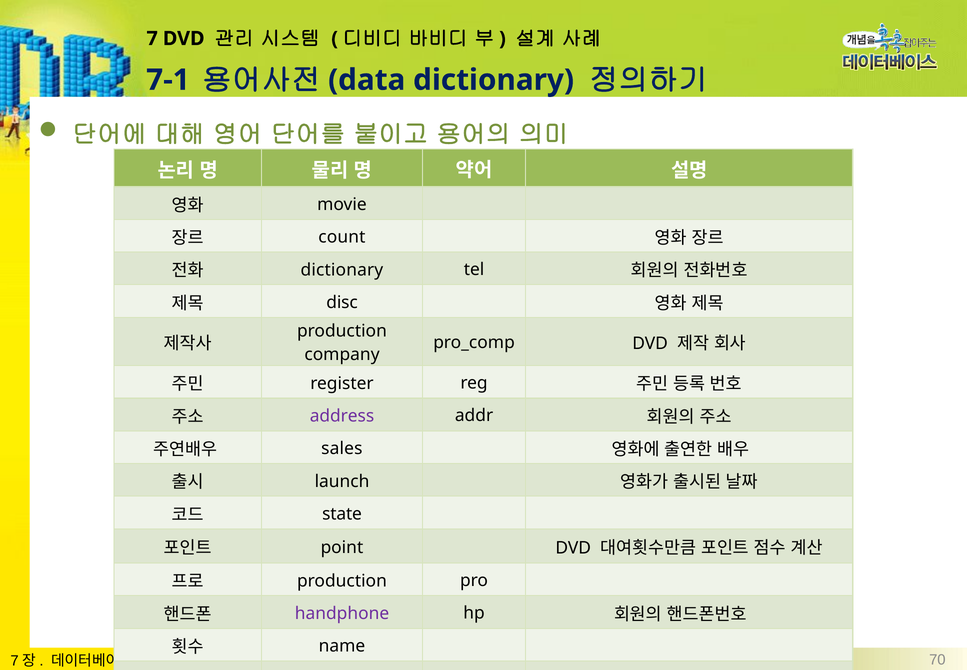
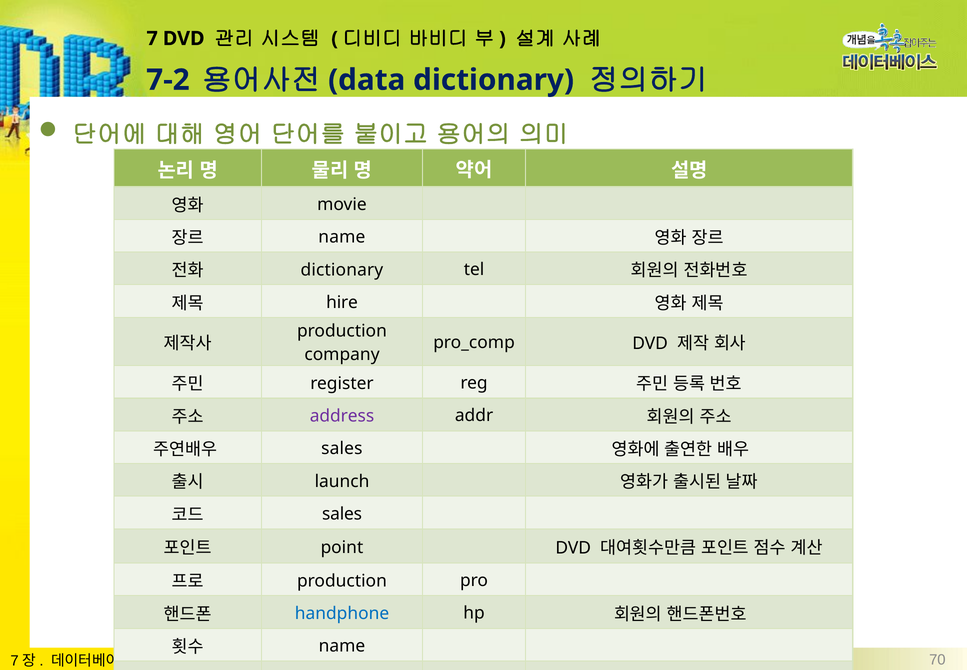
7-1: 7-1 -> 7-2 (168, 80)
count: count -> name (342, 237)
disc: disc -> hire (342, 302)
state: state -> sales (342, 514)
handphone colour: purple -> blue (342, 613)
